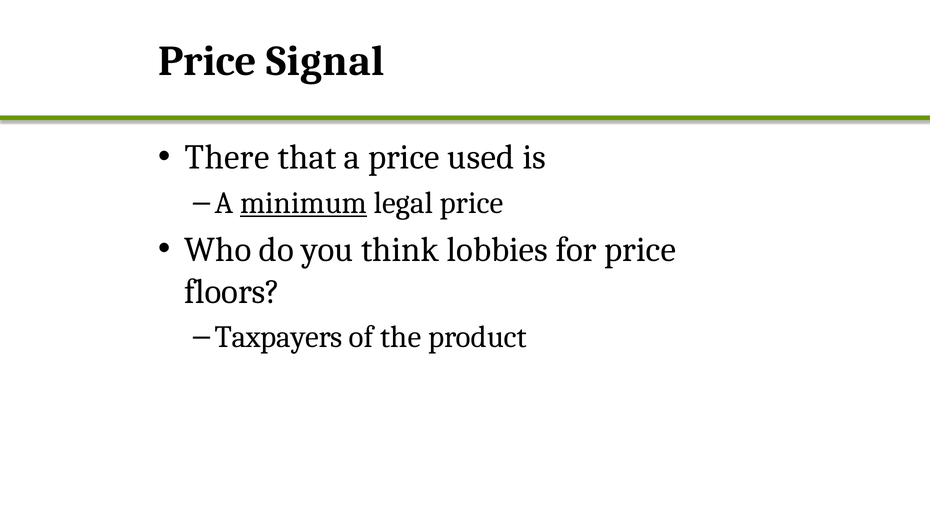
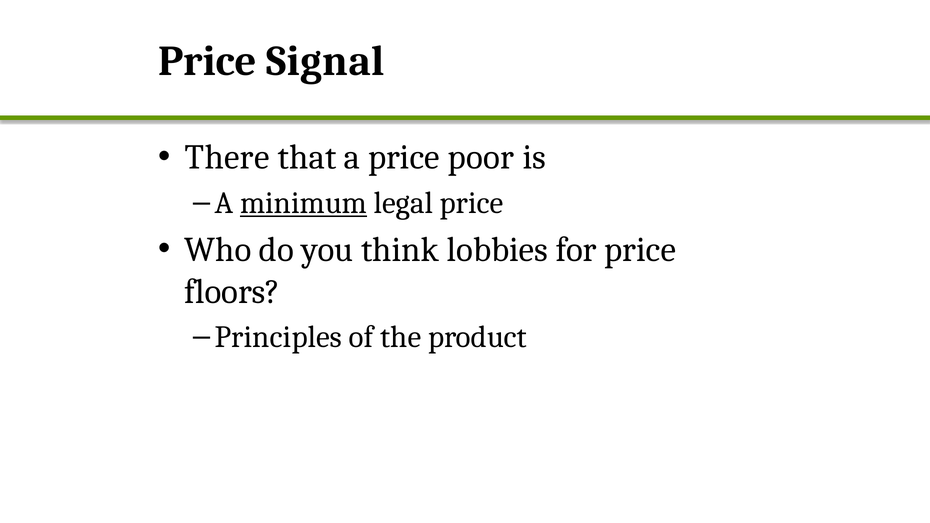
used: used -> poor (481, 158)
Taxpayers: Taxpayers -> Principles (278, 337)
